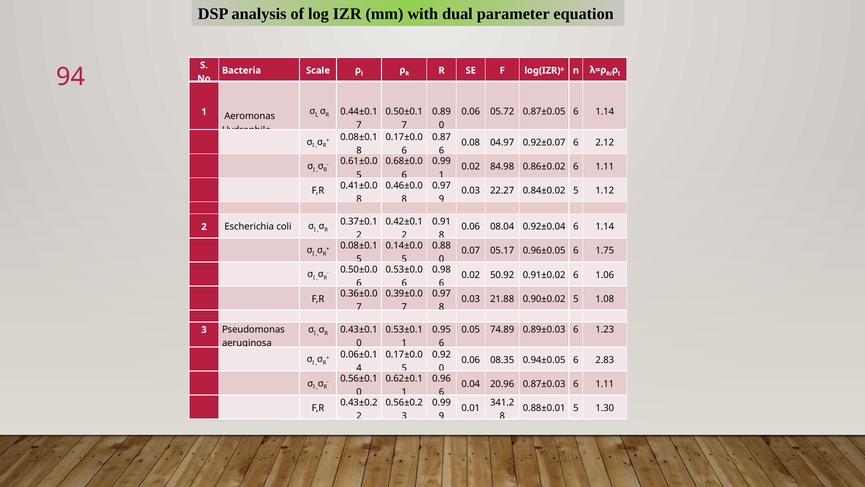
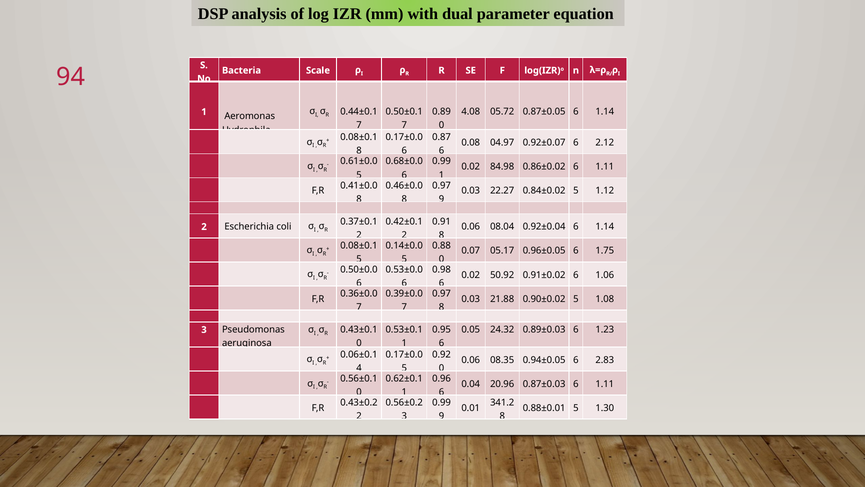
0.06: 0.06 -> 4.08 (471, 112)
74.89: 74.89 -> 24.32 (502, 330)
